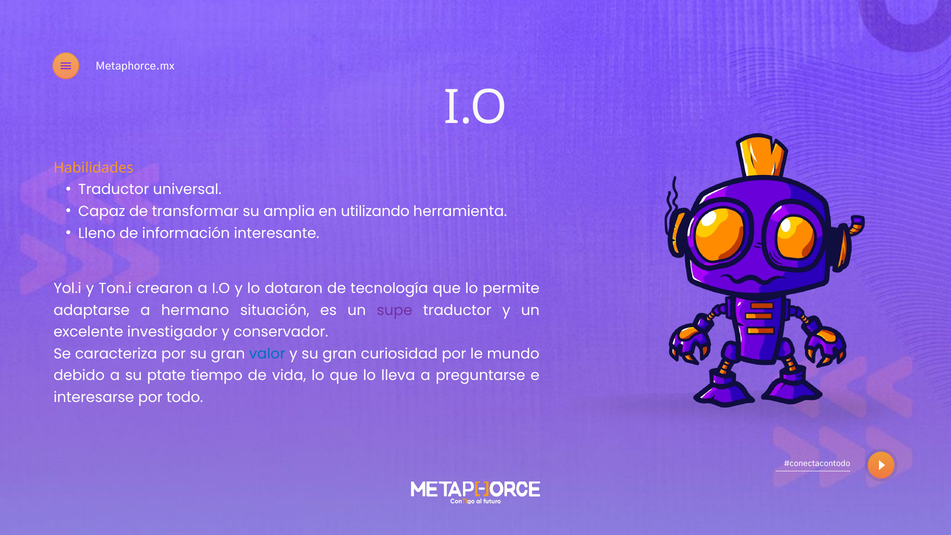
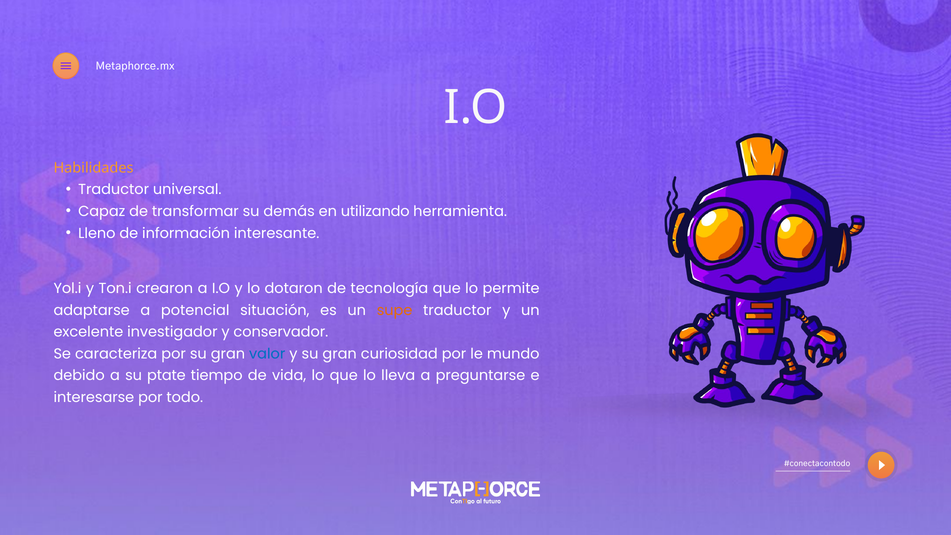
amplia: amplia -> demás (289, 211)
hermano: hermano -> potencial (195, 310)
supe colour: purple -> orange (395, 310)
